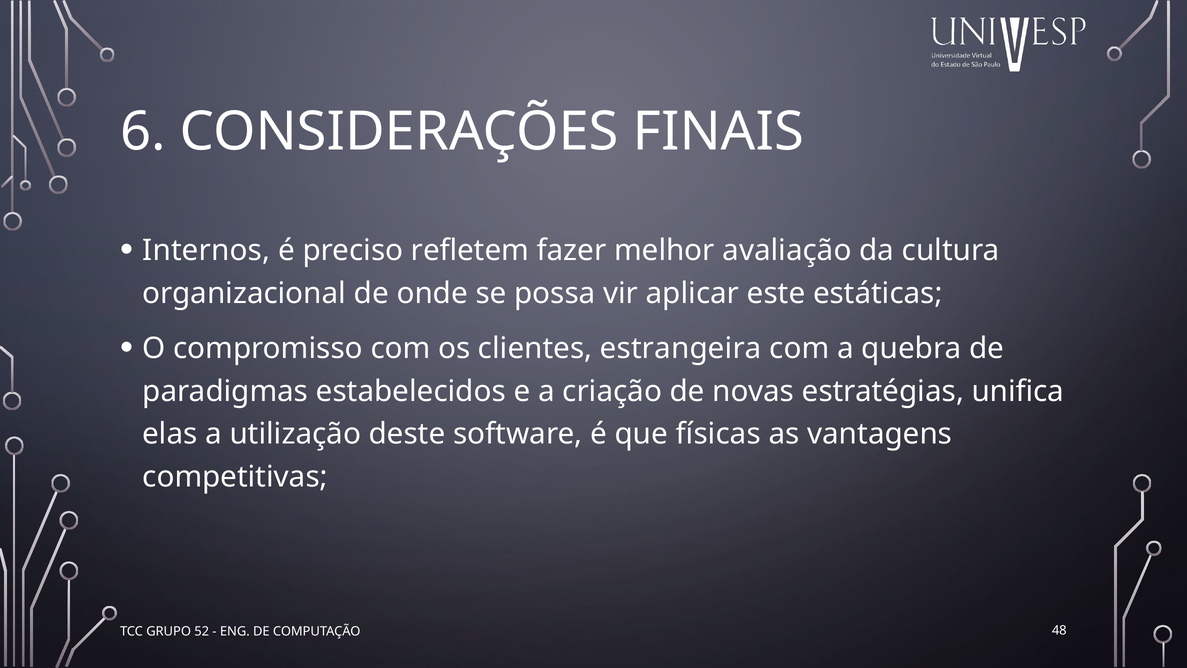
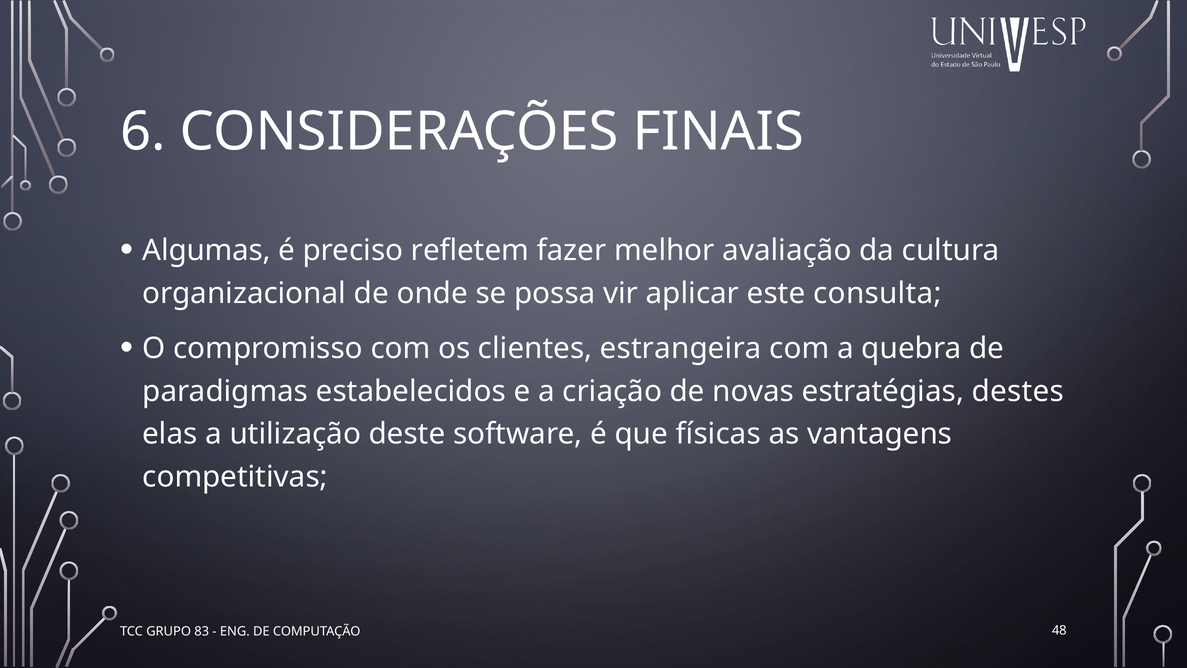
Internos: Internos -> Algumas (206, 250)
estáticas: estáticas -> consulta (878, 293)
unifica: unifica -> destes (1018, 391)
52: 52 -> 83 (202, 631)
